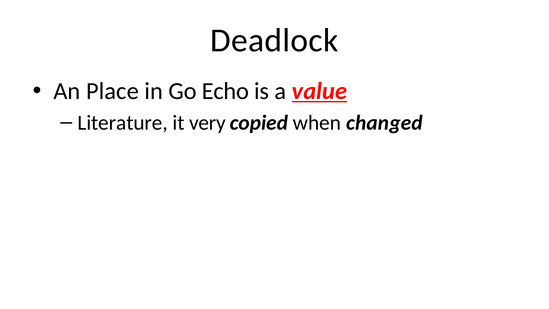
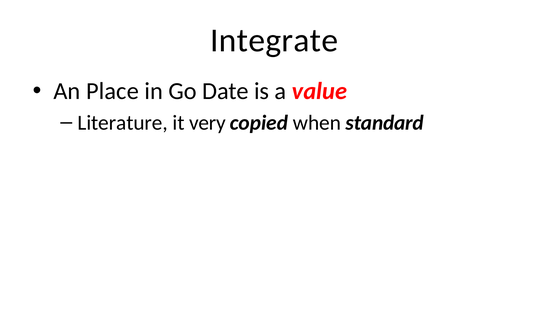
Deadlock: Deadlock -> Integrate (274, 40)
Echo: Echo -> Date (225, 91)
value underline: present -> none (320, 91)
changed: changed -> standard (385, 123)
